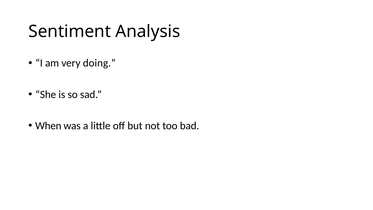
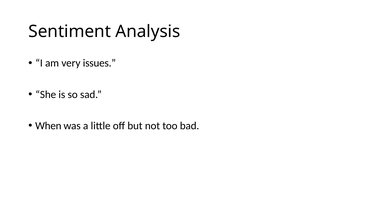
doing: doing -> issues (99, 63)
